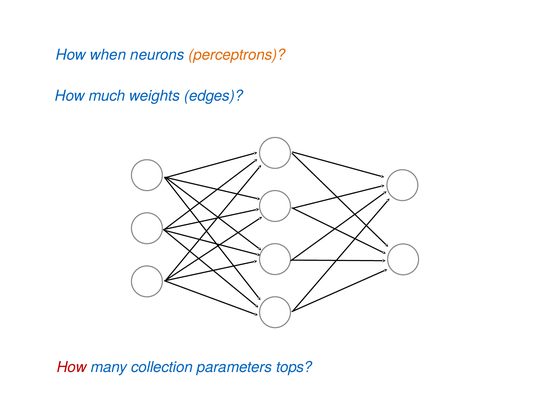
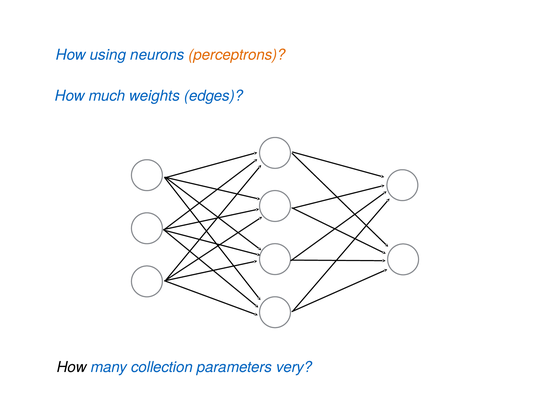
when: when -> using (108, 55)
How colour: red -> black (72, 368)
tops: tops -> very (294, 368)
